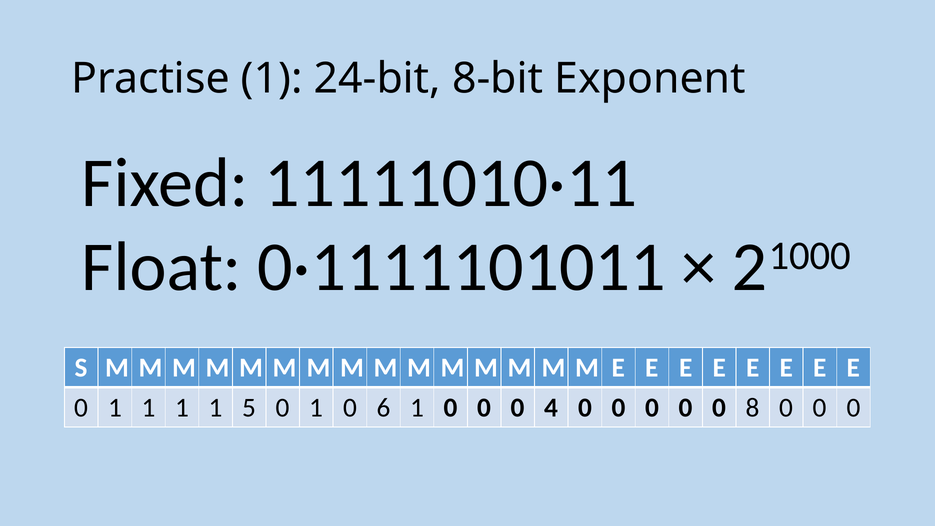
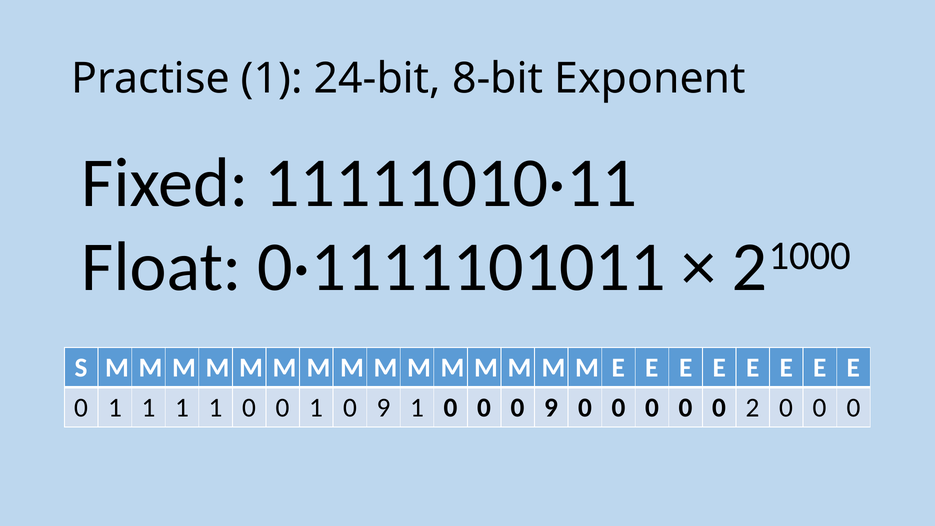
1 1 5: 5 -> 0 (249, 408)
1 0 6: 6 -> 9 (383, 408)
0 0 4: 4 -> 9 (551, 408)
8: 8 -> 2 (753, 408)
